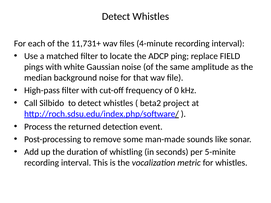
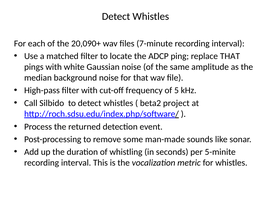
11,731+: 11,731+ -> 20,090+ (86, 44)
4-minute: 4-minute -> 7-minute (155, 44)
replace FIELD: FIELD -> THAT (230, 56)
0: 0 -> 5 (177, 91)
